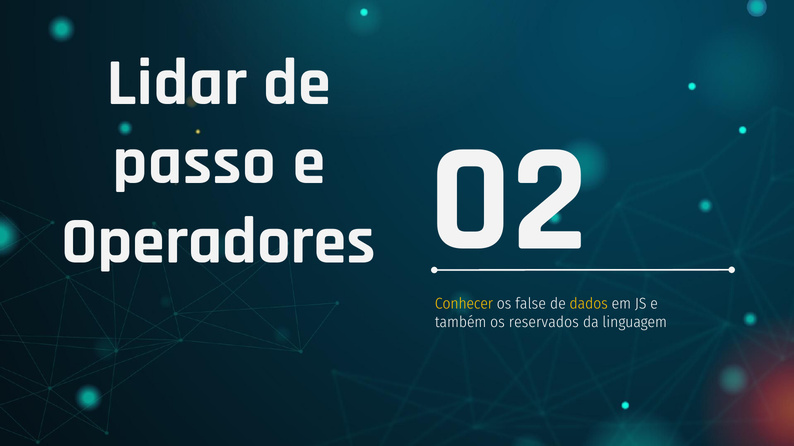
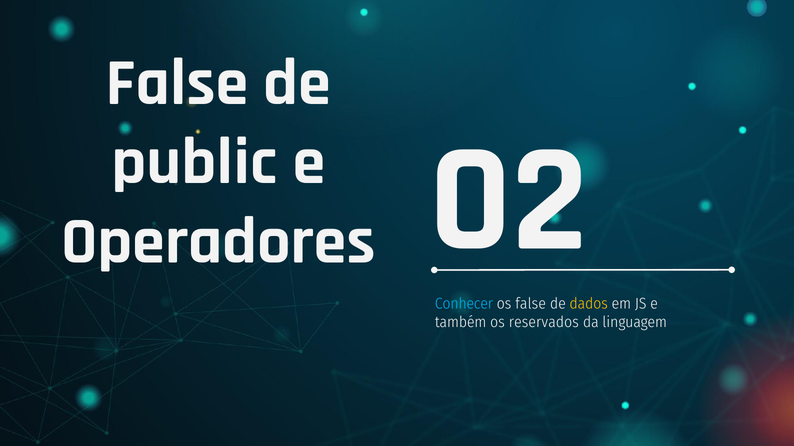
Lidar: Lidar -> False (177, 82)
passo: passo -> public (195, 162)
Conhecer colour: yellow -> light blue (464, 304)
